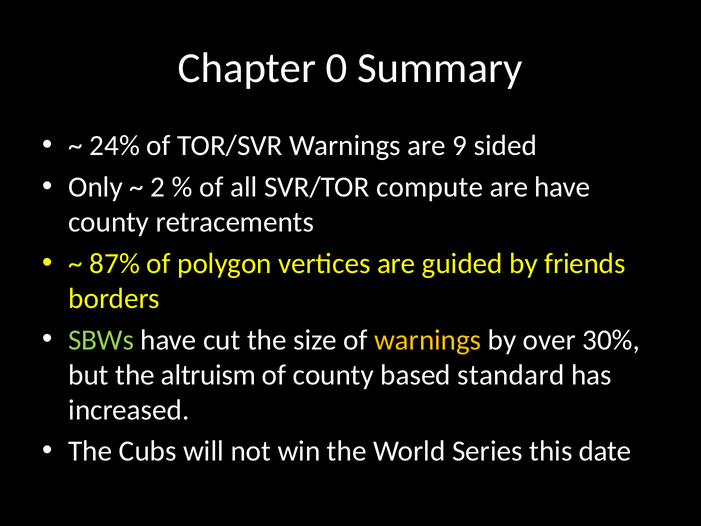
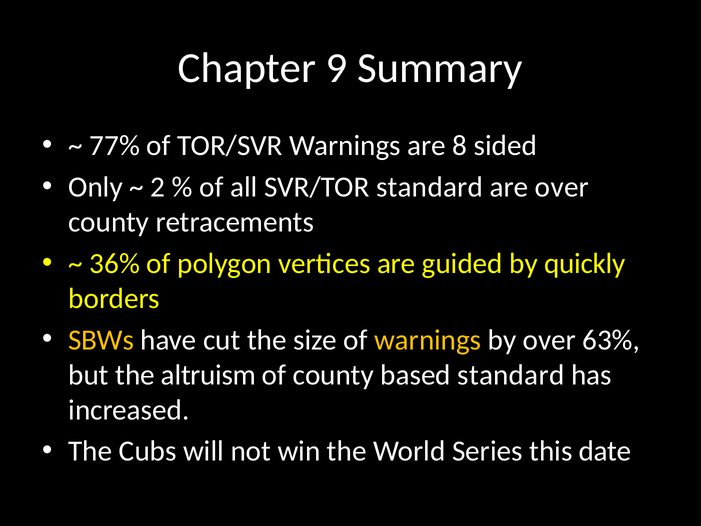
0: 0 -> 9 (337, 68)
24%: 24% -> 77% (115, 146)
9: 9 -> 8 (460, 146)
SVR/TOR compute: compute -> standard (430, 187)
are have: have -> over (562, 187)
87%: 87% -> 36% (115, 263)
friends: friends -> quickly (585, 263)
SBWs colour: light green -> yellow (101, 340)
30%: 30% -> 63% (611, 340)
